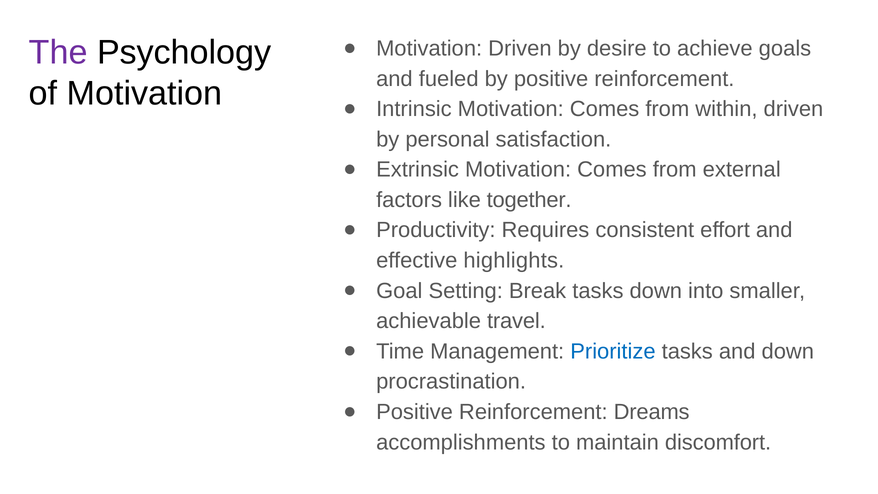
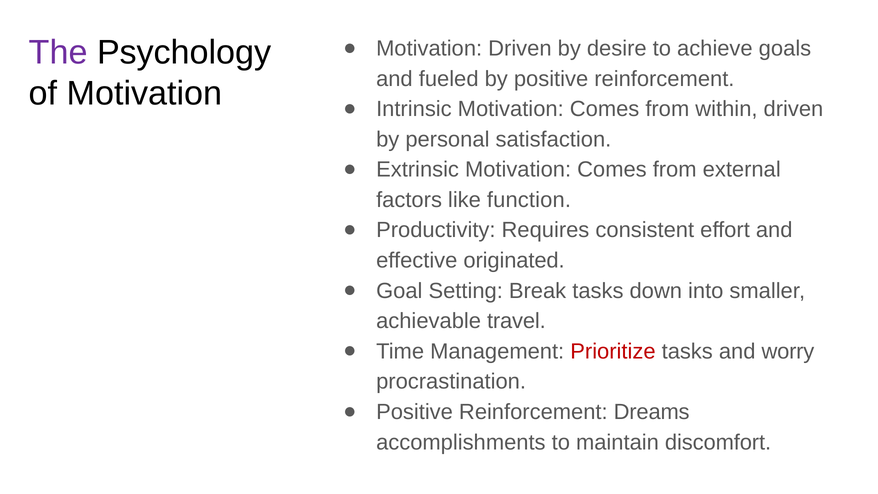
together: together -> function (529, 200)
highlights: highlights -> originated (514, 260)
Prioritize colour: blue -> red (613, 351)
and down: down -> worry (788, 351)
